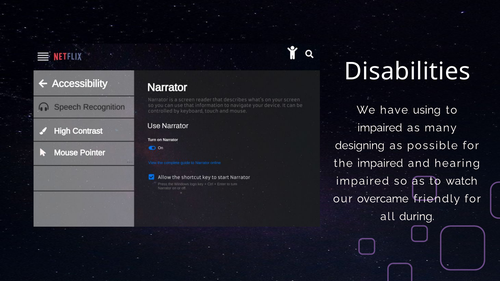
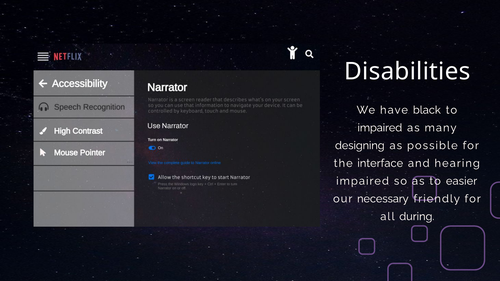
using: using -> black (427, 110)
the impaired: impaired -> interface (380, 163)
watch: watch -> easier (462, 181)
overcame: overcame -> necessary (383, 199)
